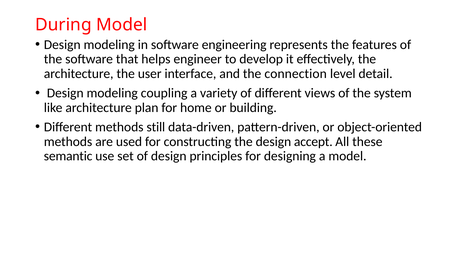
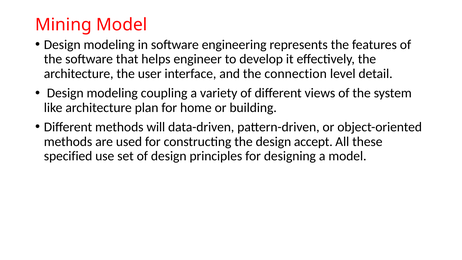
During: During -> Mining (63, 25)
still: still -> will (156, 127)
semantic: semantic -> specified (68, 156)
